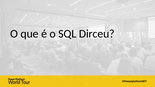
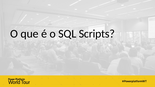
Dirceu: Dirceu -> Scripts (97, 34)
